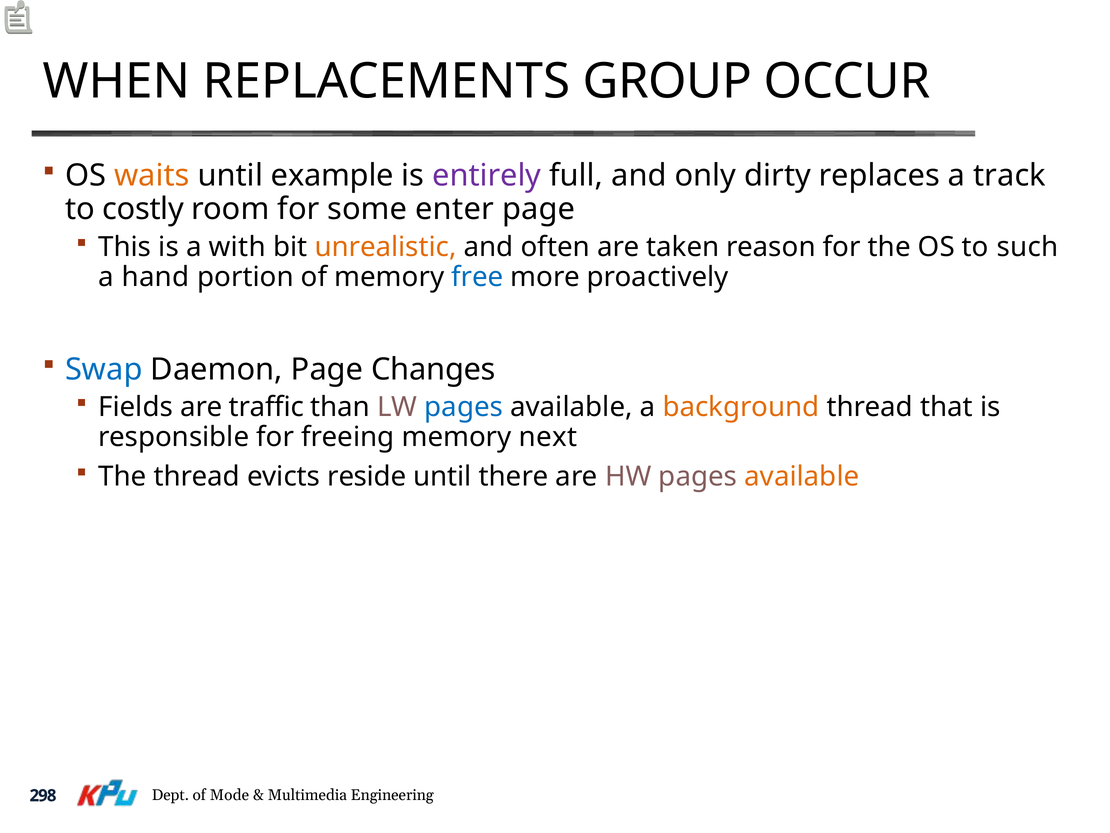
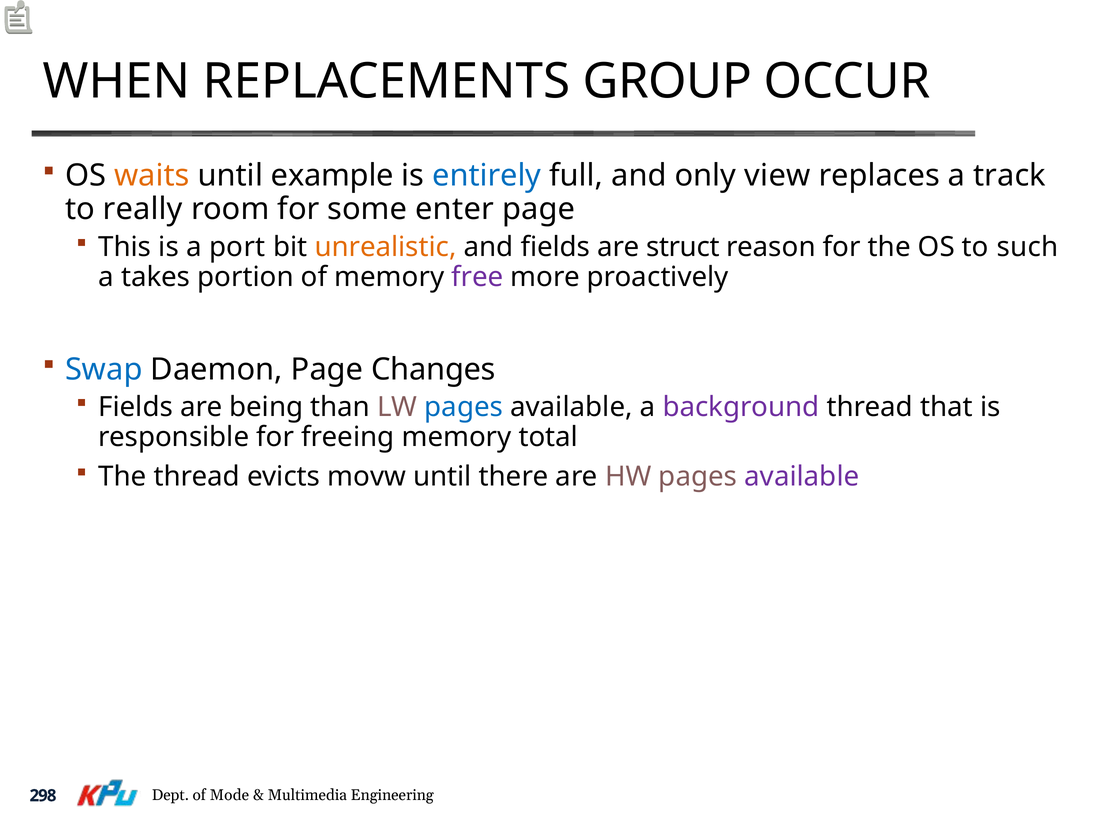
entirely colour: purple -> blue (487, 176)
dirty: dirty -> view (777, 176)
costly: costly -> really (143, 209)
with: with -> port (237, 247)
and often: often -> fields (555, 247)
taken: taken -> struct (683, 247)
hand: hand -> takes (156, 277)
free colour: blue -> purple (477, 277)
traffic: traffic -> being (266, 407)
background colour: orange -> purple (741, 407)
next: next -> total (548, 437)
reside: reside -> movw (367, 476)
available colour: orange -> purple (802, 476)
